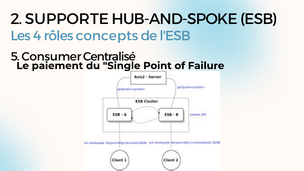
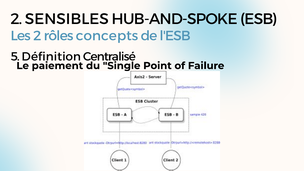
SUPPORTE: SUPPORTE -> SENSIBLES (67, 19)
Les 4: 4 -> 2 (37, 36)
Consumer: Consumer -> Définition (51, 57)
